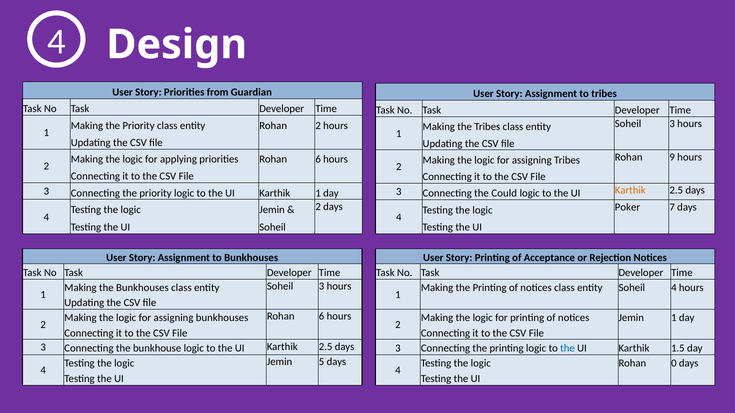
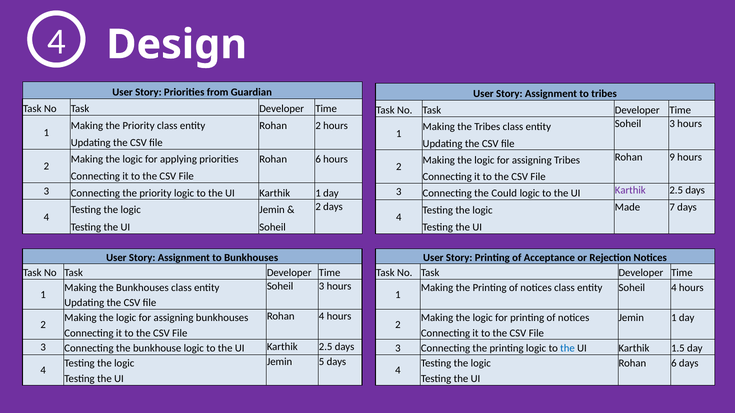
Karthik colour: orange -> purple (630, 191)
Poker: Poker -> Made (628, 207)
bunkhouses Rohan 6: 6 -> 4 (322, 317)
logic Rohan 0: 0 -> 6 (674, 364)
